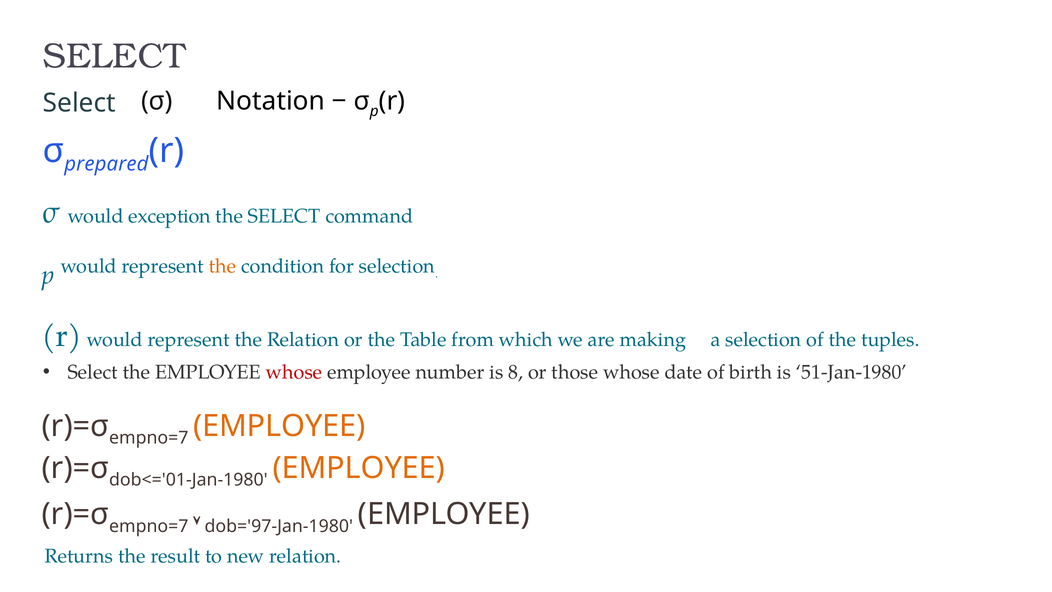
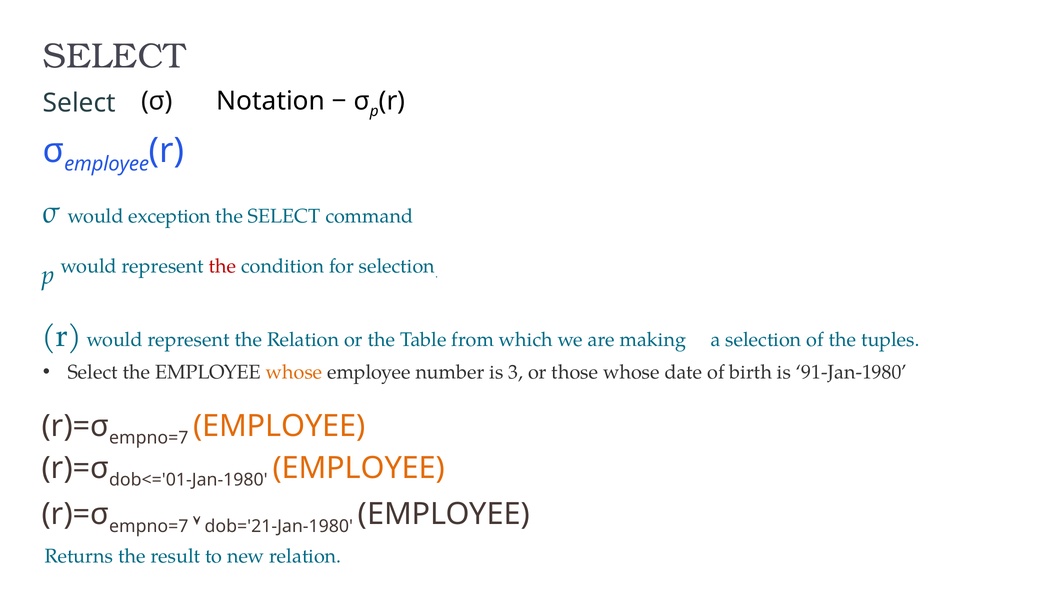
σ prepared: prepared -> employee (107, 164)
the colour: orange -> red (222, 266)
whose colour: red -> orange (294, 372)
8: 8 -> 3 (516, 372)
51-Jan-1980: 51-Jan-1980 -> 91-Jan-1980 (851, 372)
dob='97-Jan-1980: dob='97-Jan-1980 -> dob='21-Jan-1980 (279, 526)
